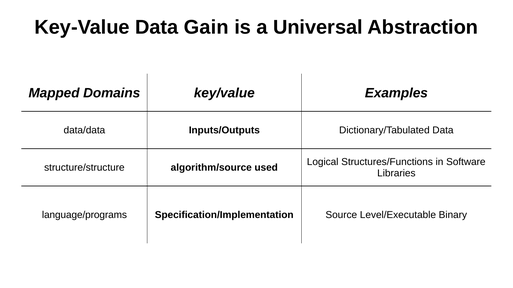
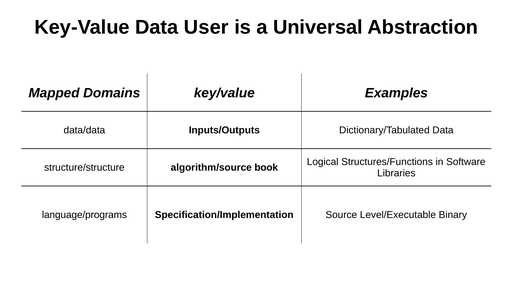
Gain: Gain -> User (206, 27)
used: used -> book (266, 168)
